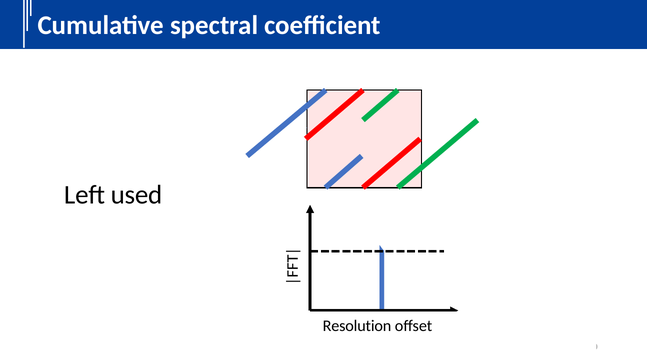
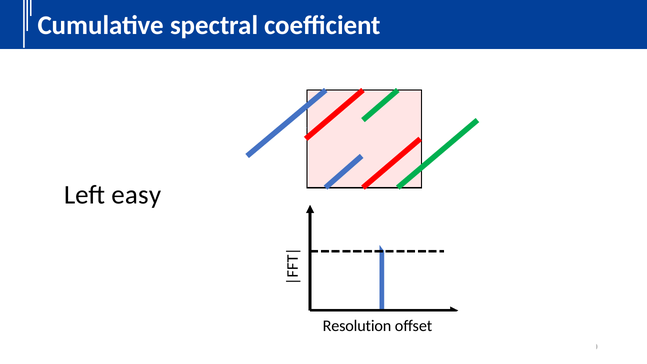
used: used -> easy (136, 195)
